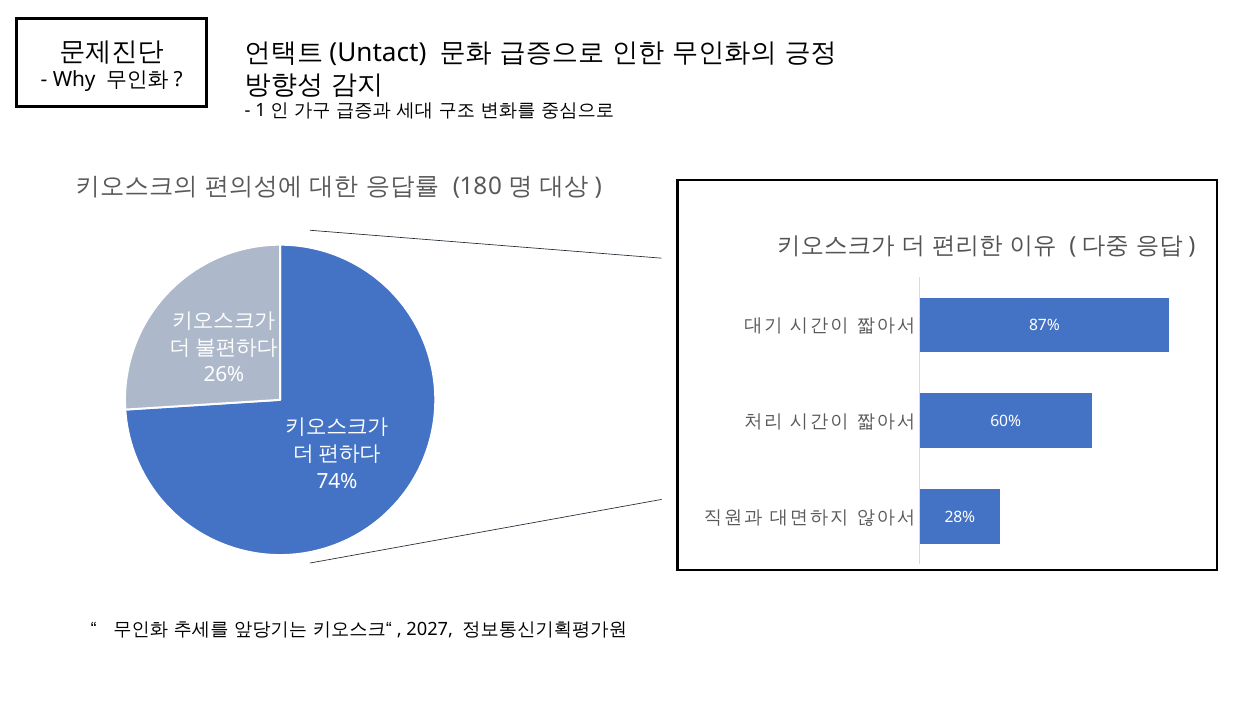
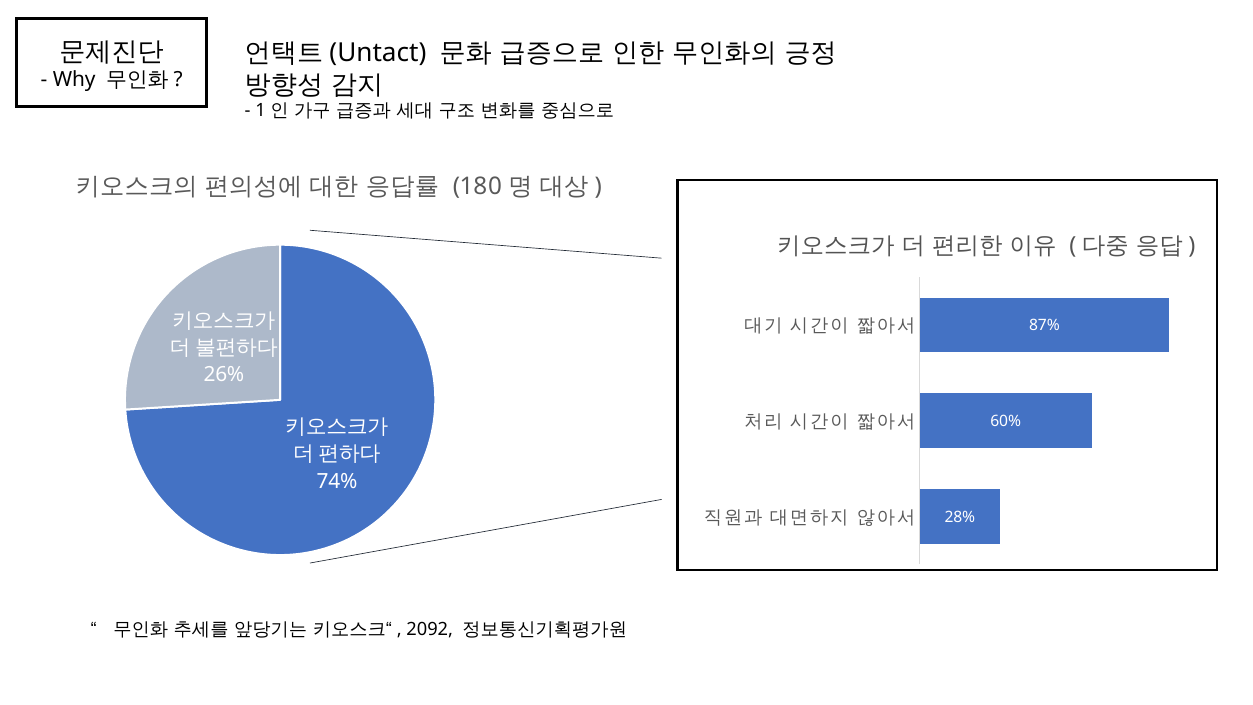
2027: 2027 -> 2092 (430, 629)
